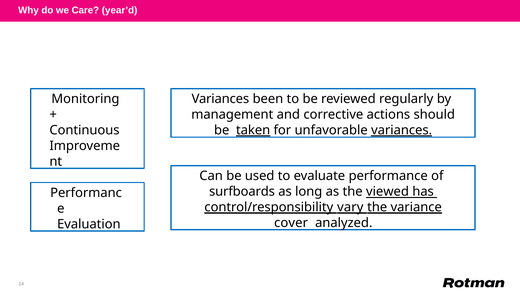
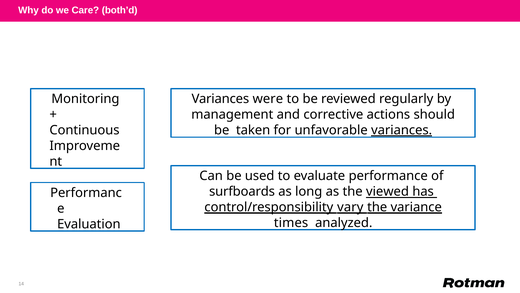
year’d: year’d -> both’d (120, 10)
been: been -> were (268, 99)
taken underline: present -> none (253, 130)
cover: cover -> times (291, 222)
